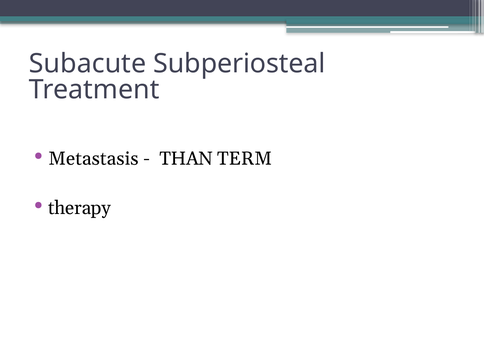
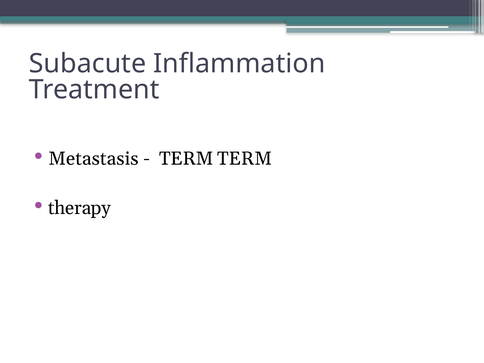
Subperiosteal: Subperiosteal -> Inflammation (239, 64)
THAN: THAN -> TERM (186, 159)
